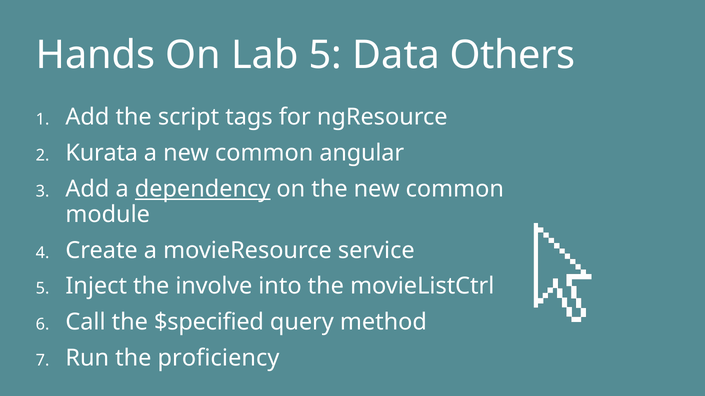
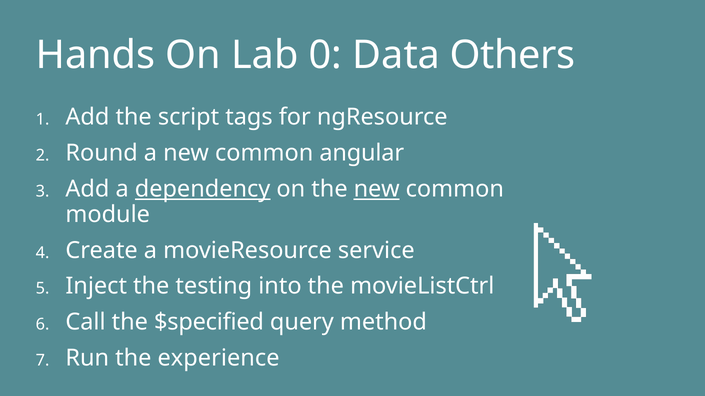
Lab 5: 5 -> 0 (325, 55)
Kurata: Kurata -> Round (102, 153)
new underline: none -> present (377, 189)
involve: involve -> testing (214, 287)
proficiency: proficiency -> experience (219, 359)
